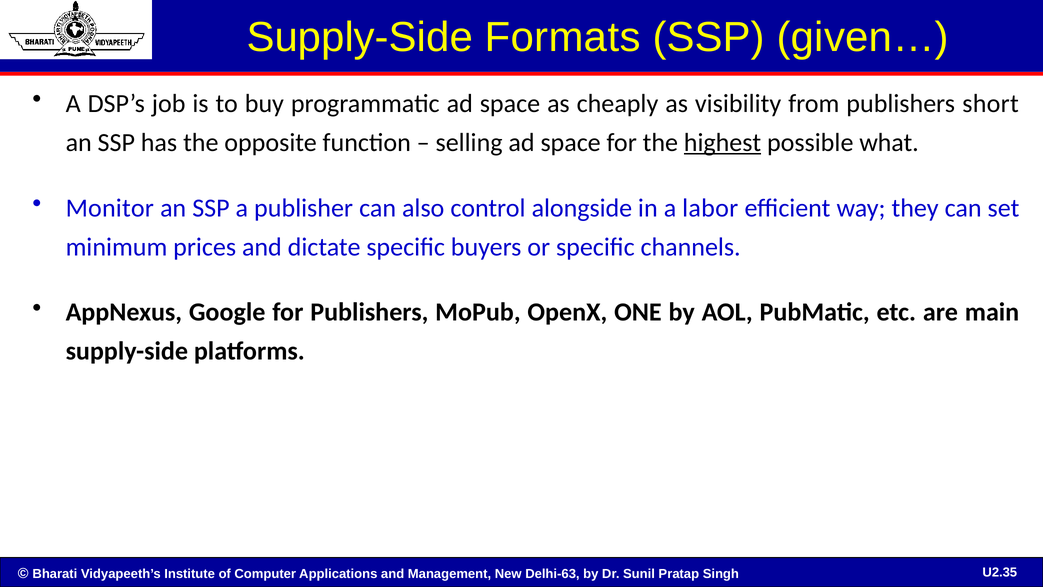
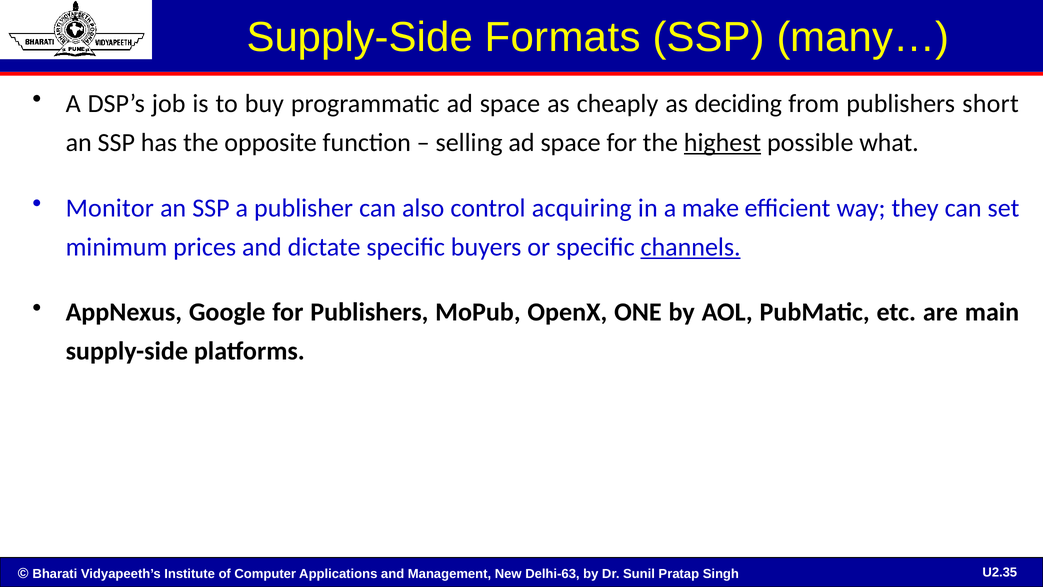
given…: given… -> many… (863, 37)
visibility: visibility -> deciding (738, 104)
alongside: alongside -> acquiring (582, 208)
labor: labor -> make (711, 208)
channels underline: none -> present (691, 247)
